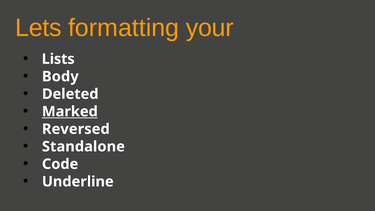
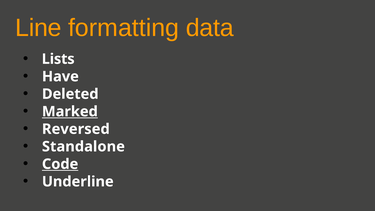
Lets: Lets -> Line (38, 28)
your: your -> data (210, 28)
Body: Body -> Have (60, 77)
Code underline: none -> present (60, 164)
